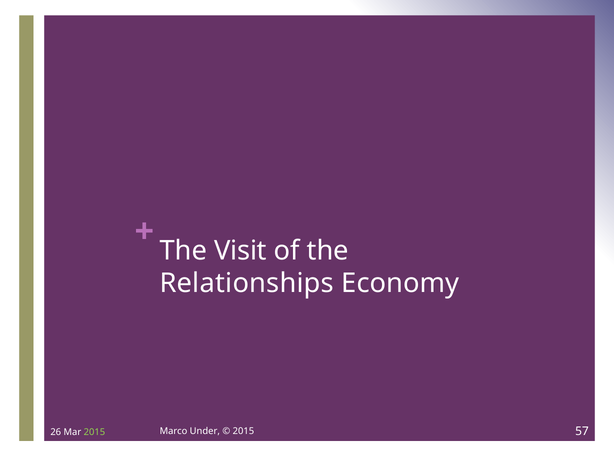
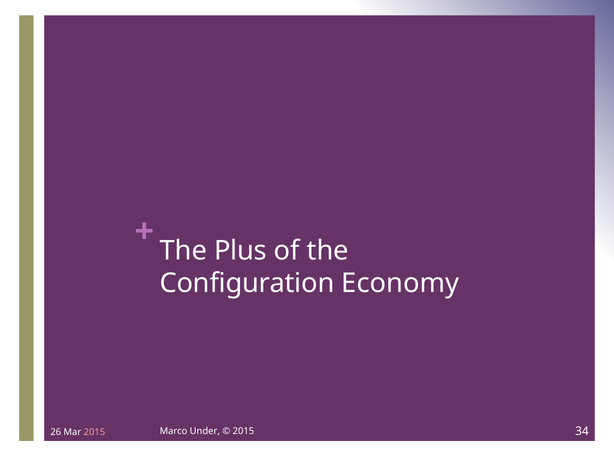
Visit: Visit -> Plus (241, 251)
Relationships: Relationships -> Configuration (247, 284)
57: 57 -> 34 (582, 432)
2015 colour: light green -> pink (94, 432)
